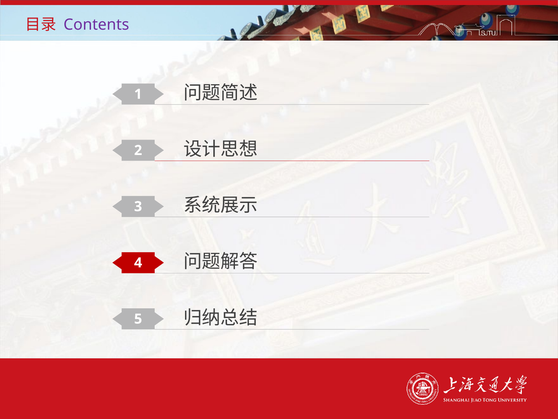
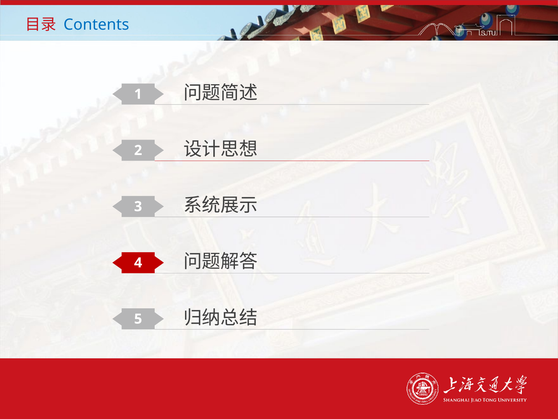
Contents colour: purple -> blue (96, 25)
